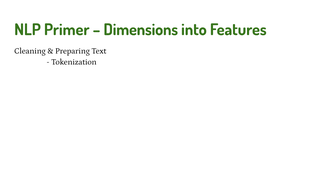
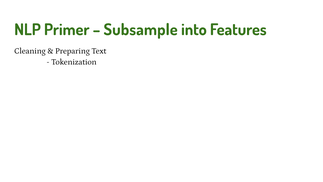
Dimensions: Dimensions -> Subsample (141, 30)
